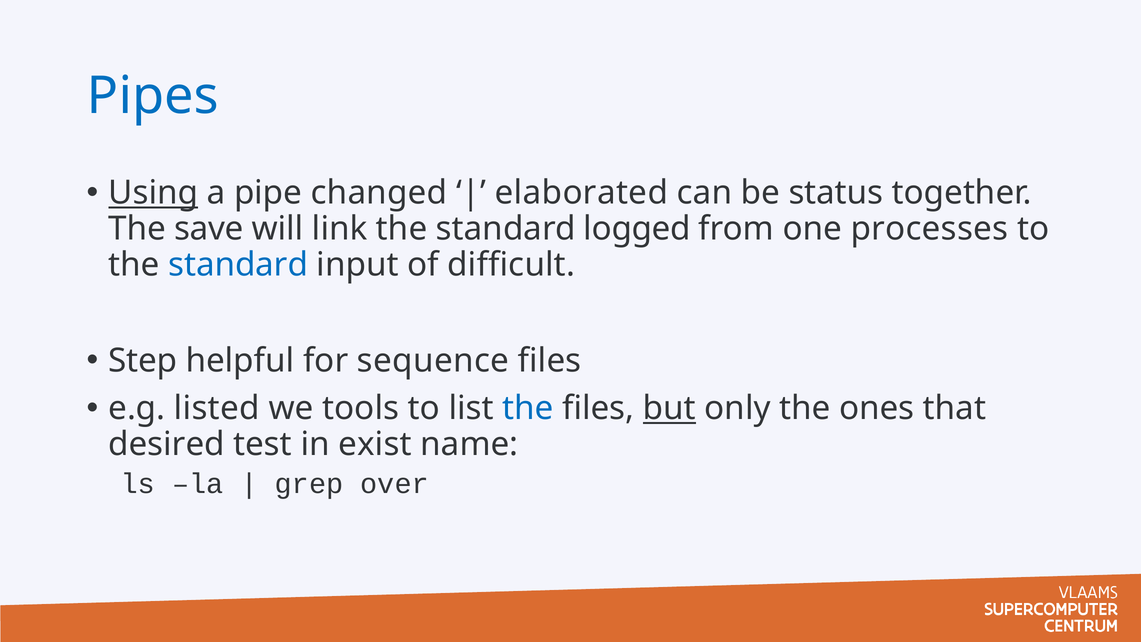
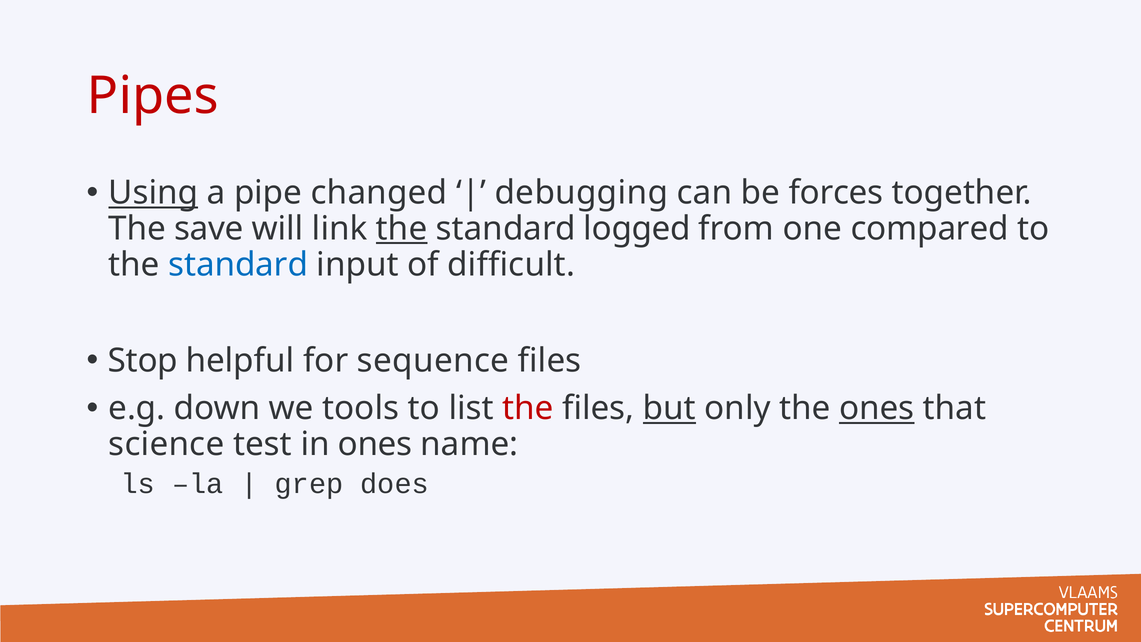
Pipes colour: blue -> red (153, 96)
elaborated: elaborated -> debugging (581, 193)
status: status -> forces (836, 193)
the underline: none -> present (402, 229)
processes: processes -> compared (930, 229)
Step: Step -> Stop (143, 360)
listed: listed -> down (217, 408)
the colour: blue -> red (528, 408)
ones underline: none -> present (877, 408)
desired: desired -> science (166, 444)
in exist: exist -> ones (375, 444)
over: over -> does (395, 484)
